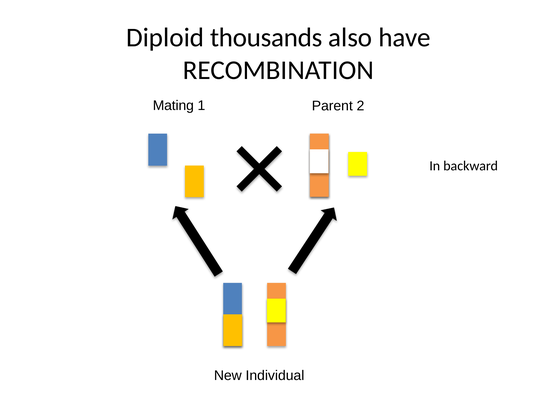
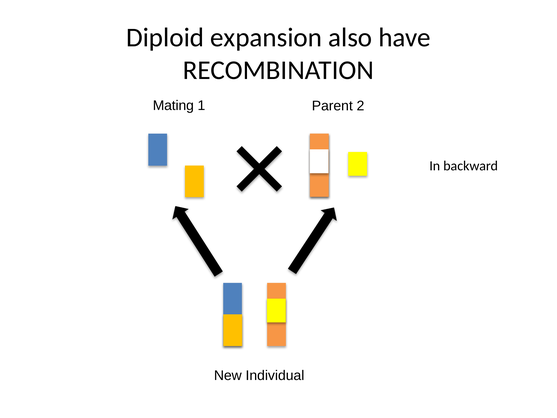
thousands: thousands -> expansion (266, 38)
